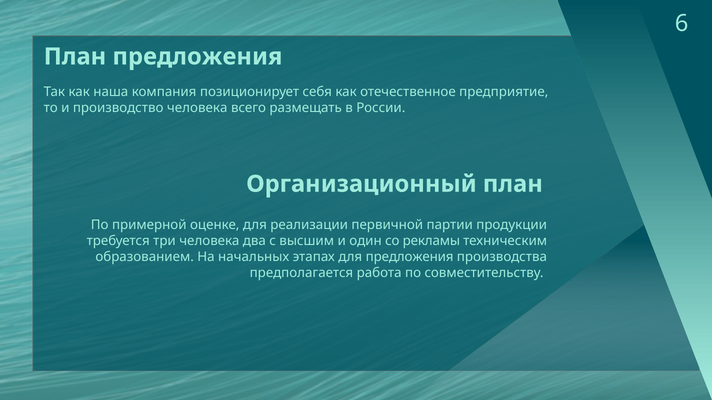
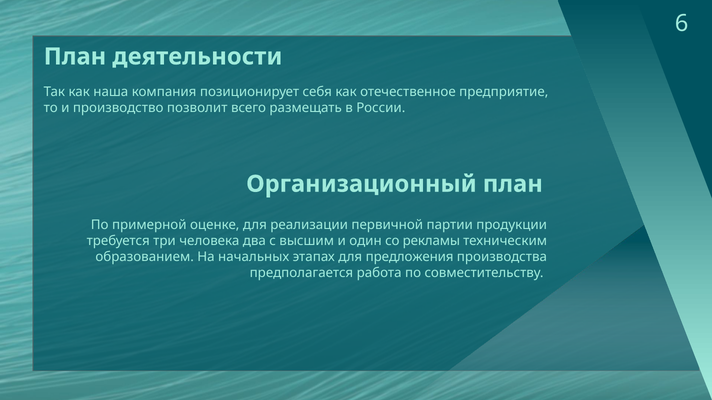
План предложения: предложения -> деятельности (197, 57)
производство человека: человека -> позволит (197, 108)
